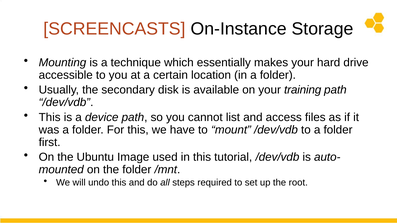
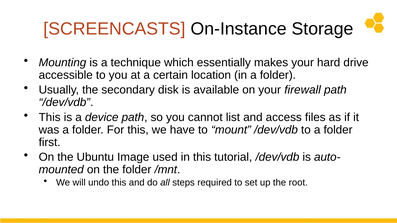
training: training -> firewall (303, 90)
